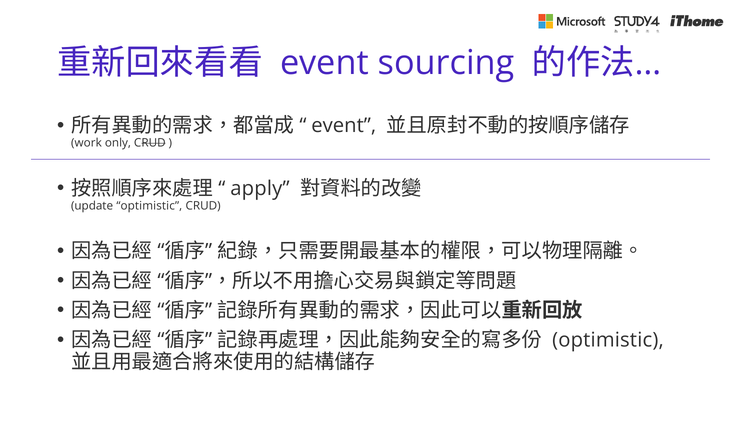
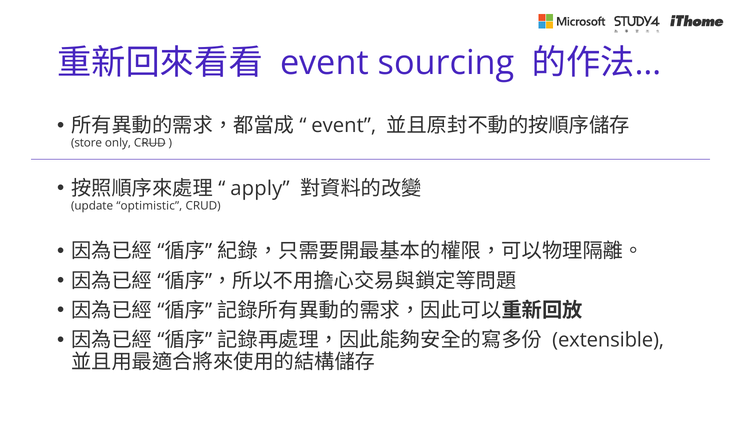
work: work -> store (87, 143)
optimistic: optimistic -> extensible (608, 340)
